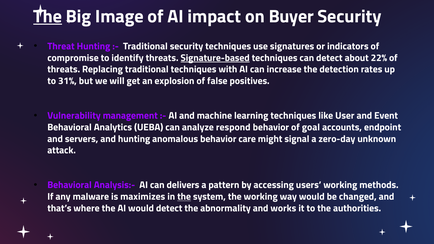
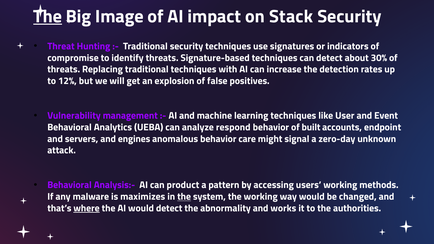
Buyer: Buyer -> Stack (291, 16)
Signature-based underline: present -> none (215, 58)
22%: 22% -> 30% (379, 58)
31%: 31% -> 12% (67, 81)
goal: goal -> built (311, 127)
and hunting: hunting -> engines (134, 139)
delivers: delivers -> product (183, 185)
where underline: none -> present (87, 208)
